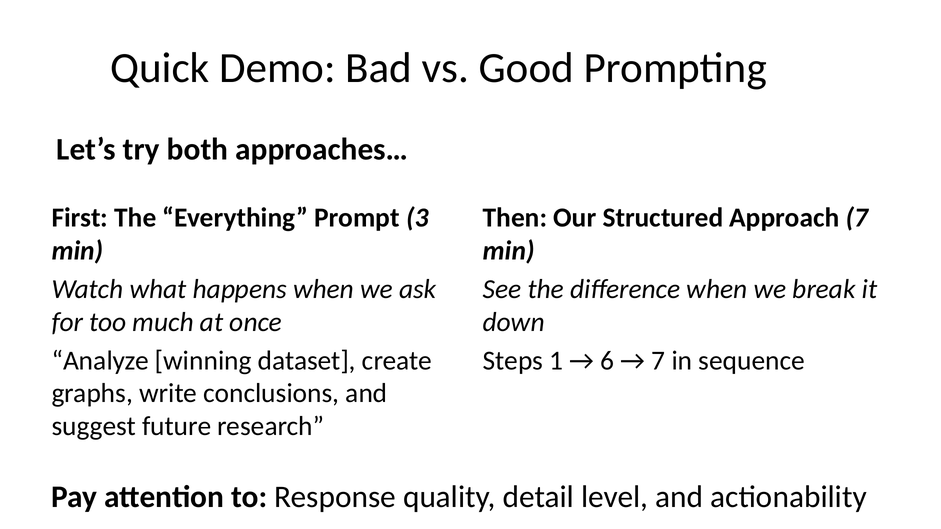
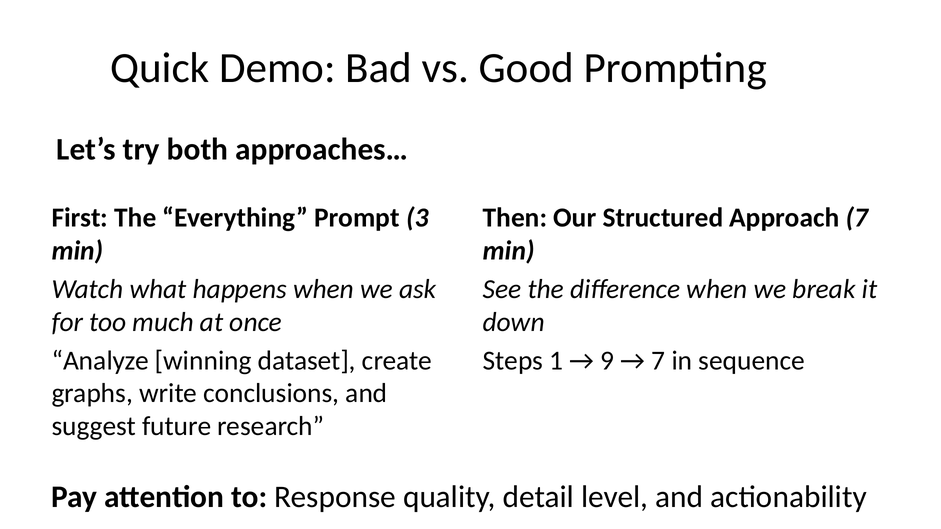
6: 6 -> 9 (607, 361)
